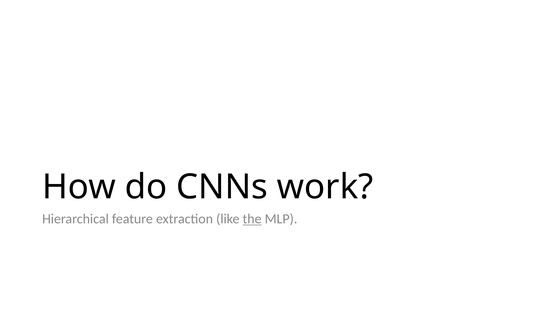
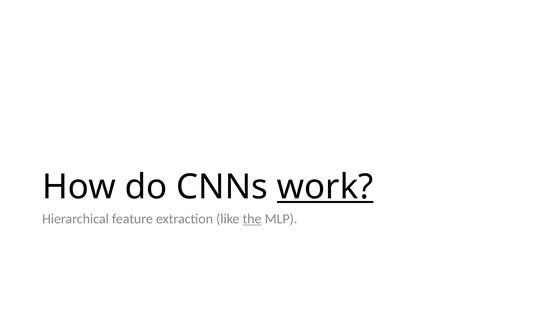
work underline: none -> present (325, 187)
